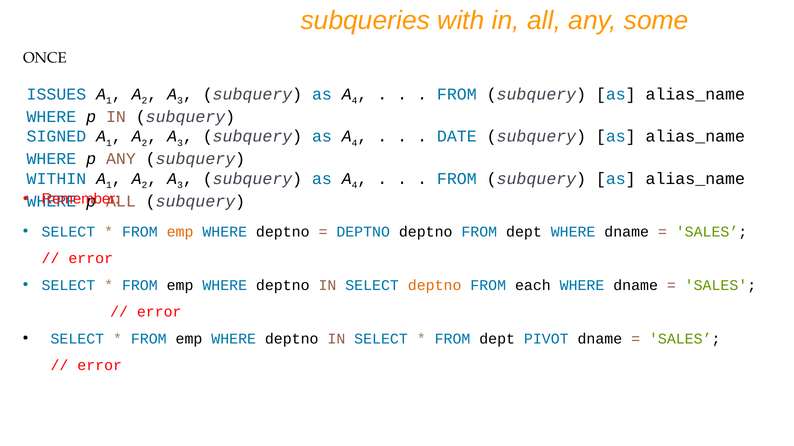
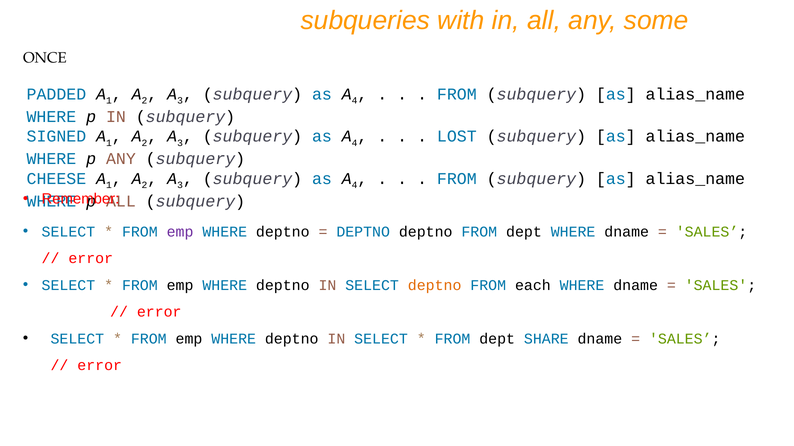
ISSUES: ISSUES -> PADDED (56, 94)
DATE: DATE -> LOST (457, 137)
WITHIN: WITHIN -> CHEESE (56, 179)
emp colour: orange -> purple (180, 232)
PIVOT: PIVOT -> SHARE (546, 339)
